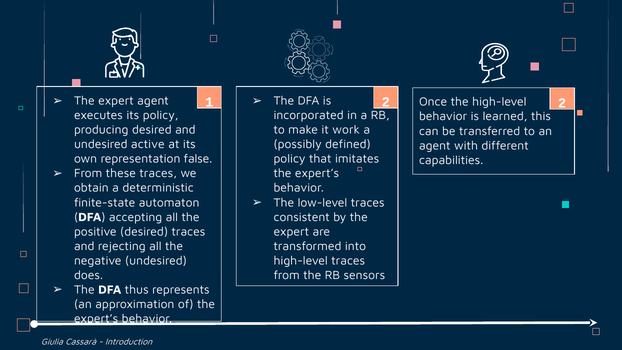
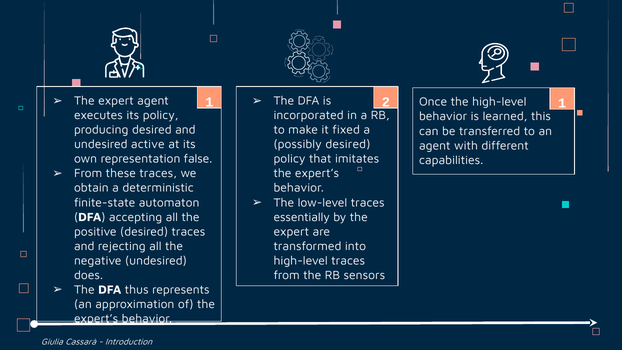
2 2: 2 -> 1 (562, 103)
work: work -> fixed (346, 130)
possibly defined: defined -> desired (348, 144)
consistent: consistent -> essentially (302, 217)
